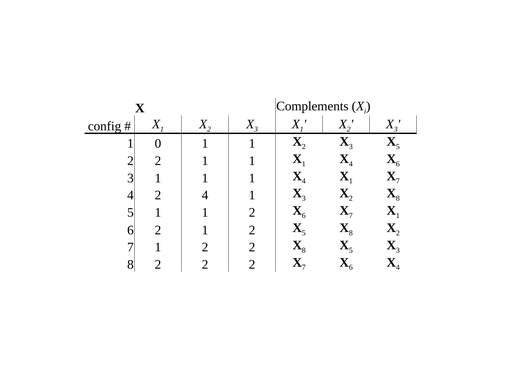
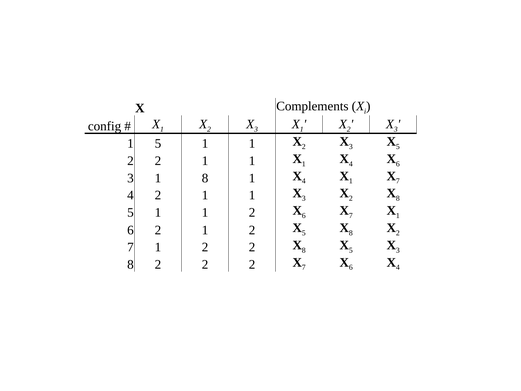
1 0: 0 -> 5 (158, 144)
3 1 1: 1 -> 8 (205, 178)
4 2 4: 4 -> 1 (205, 195)
